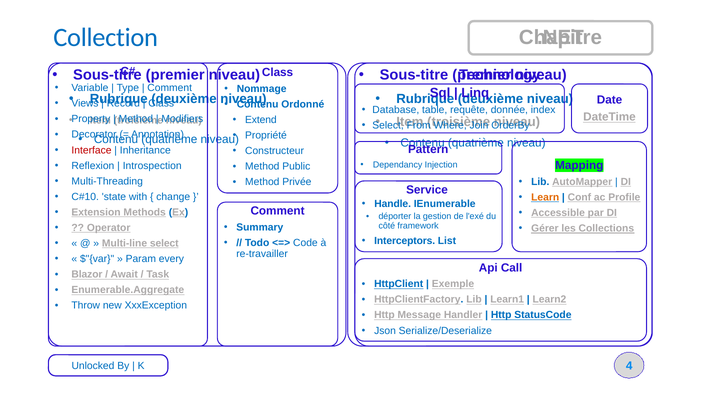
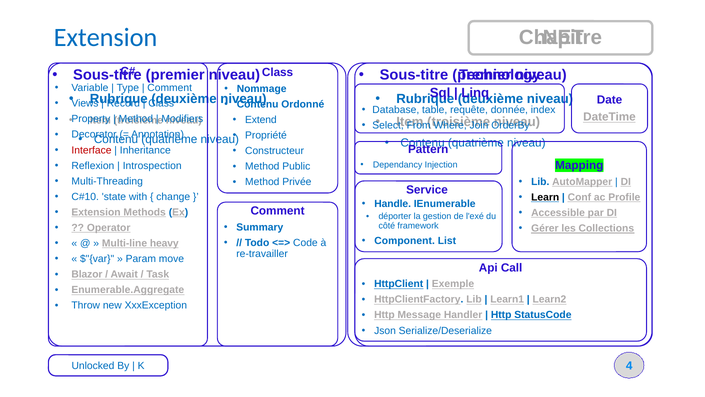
Collection: Collection -> Extension (106, 37)
Learn colour: orange -> black (545, 197)
Interceptors: Interceptors -> Component (405, 240)
Multi-line select: select -> heavy (164, 243)
every: every -> move (171, 259)
